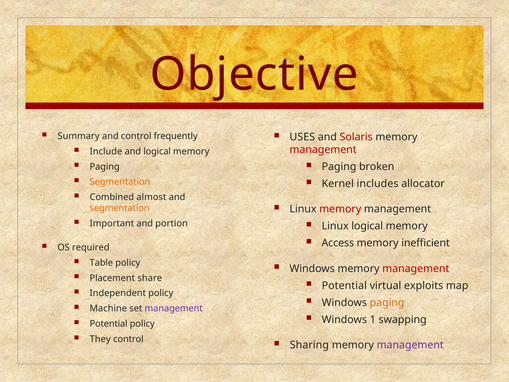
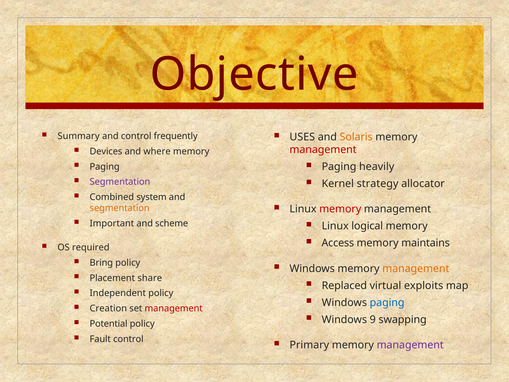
Solaris colour: red -> orange (356, 137)
Include: Include -> Devices (106, 151)
and logical: logical -> where (157, 151)
broken: broken -> heavily (377, 167)
Segmentation colour: orange -> purple (120, 182)
includes: includes -> strategy (378, 184)
almost: almost -> system (152, 197)
portion: portion -> scheme (172, 223)
inefficient: inefficient -> maintains (426, 243)
Table: Table -> Bring (101, 263)
management colour: red -> orange (416, 268)
Potential: Potential -> Replaced (344, 285)
paging colour: orange -> blue (387, 302)
Machine: Machine -> Creation (108, 308)
management colour: purple -> red (174, 308)
1: 1 -> 9 (373, 319)
They: They -> Fault (100, 339)
Sharing: Sharing -> Primary (309, 345)
